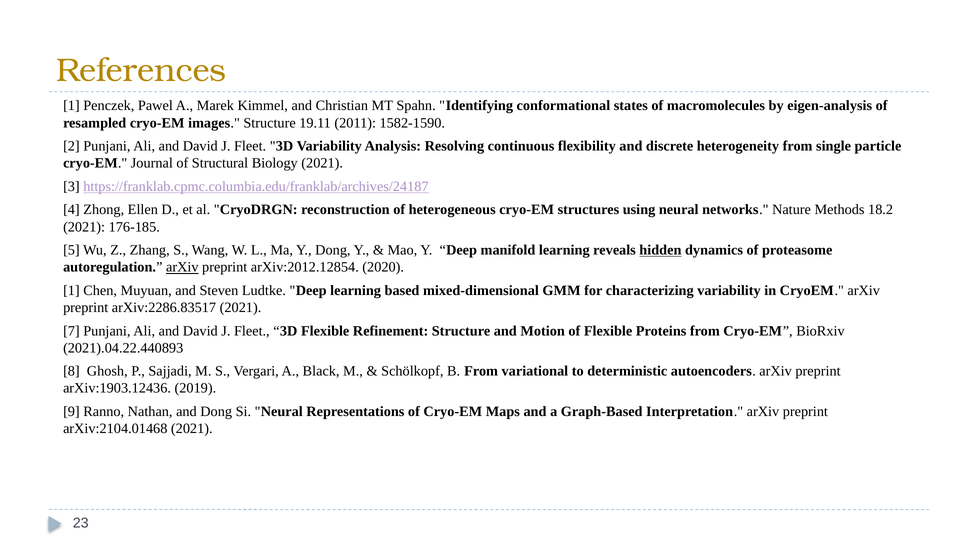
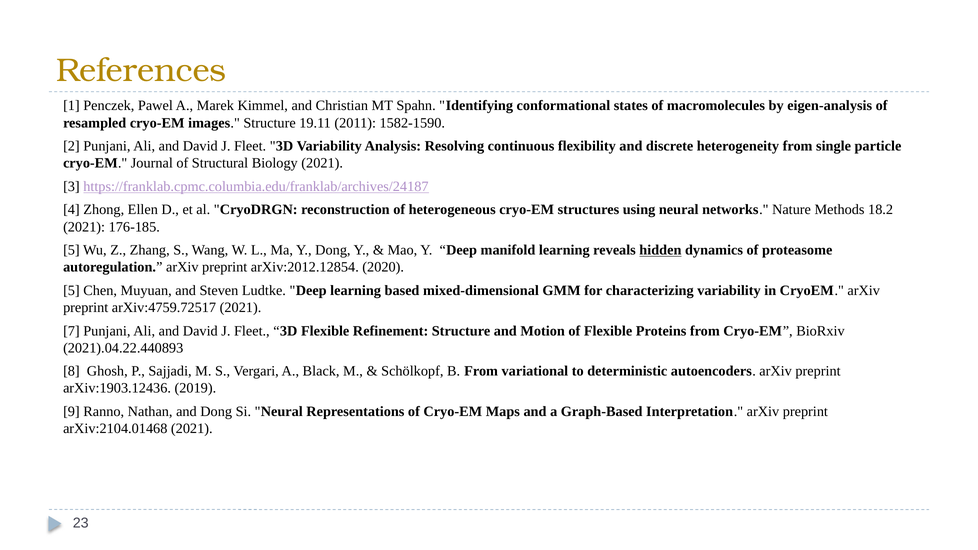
arXiv underline: present -> none (182, 267)
1: 1 -> 5 (71, 291)
arXiv:2286.83517: arXiv:2286.83517 -> arXiv:4759.72517 (164, 308)
